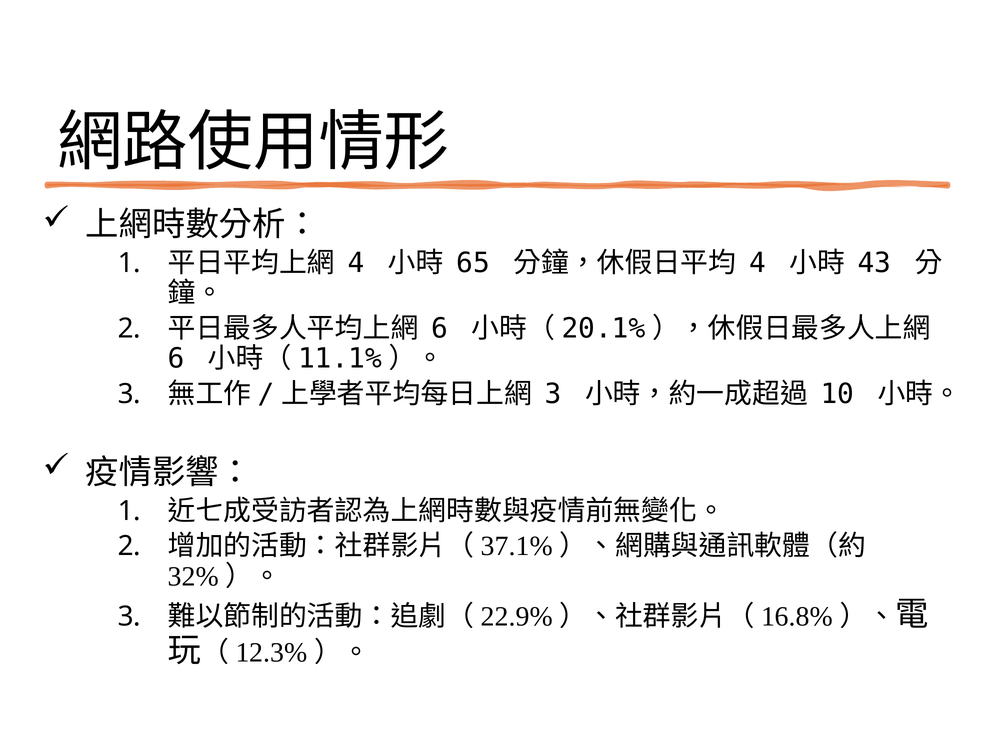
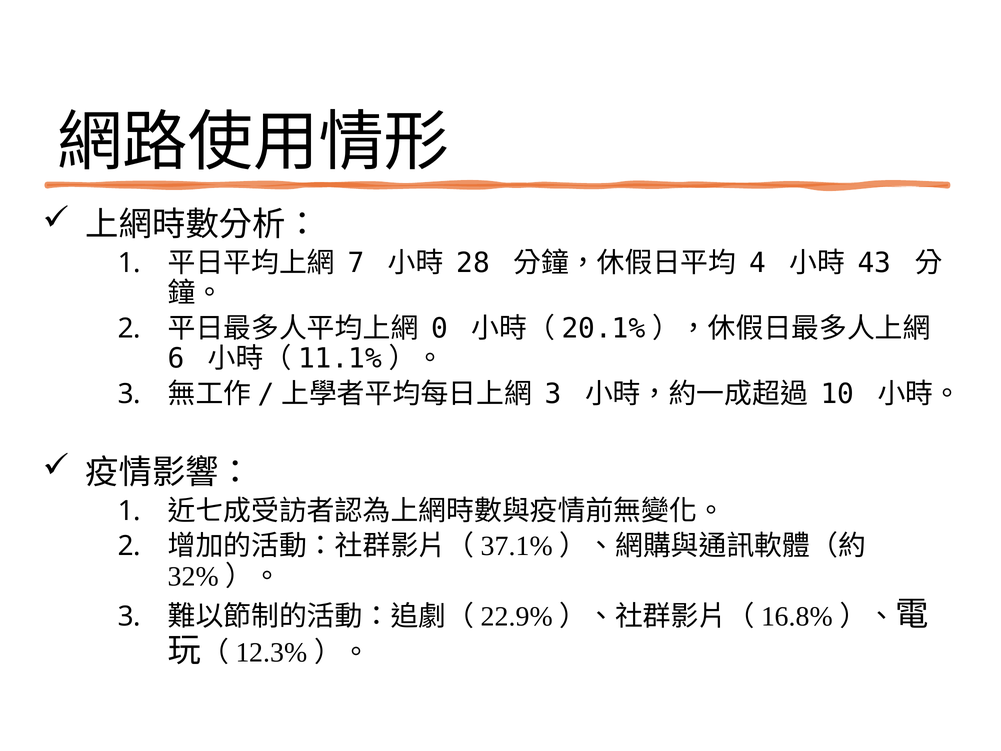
4: 4 -> 7 (356, 263)
65: 65 -> 28 (473, 263)
6: 6 -> 0 (440, 328)
